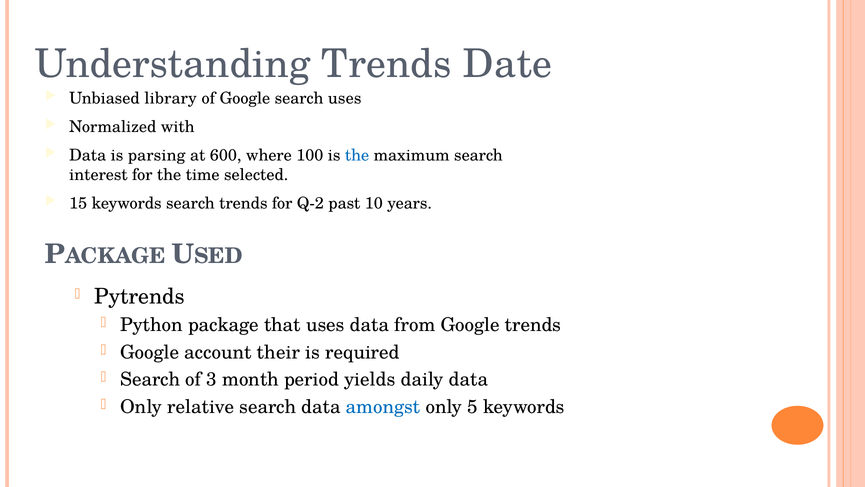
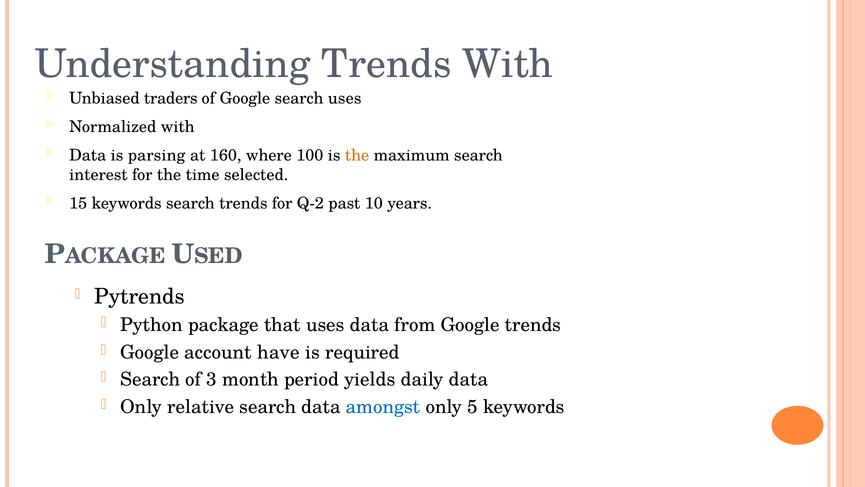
Trends Date: Date -> With (508, 64)
library: library -> traders (171, 98)
600: 600 -> 160 (226, 155)
the colour: blue -> orange (357, 155)
their: their -> have (278, 352)
